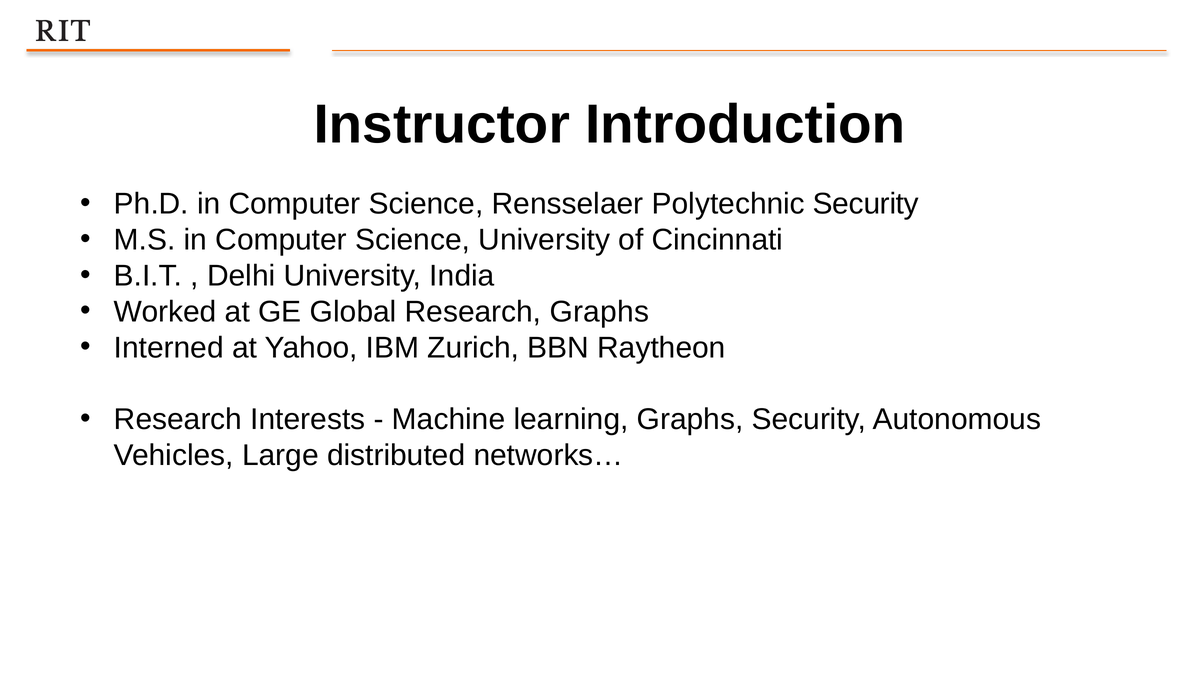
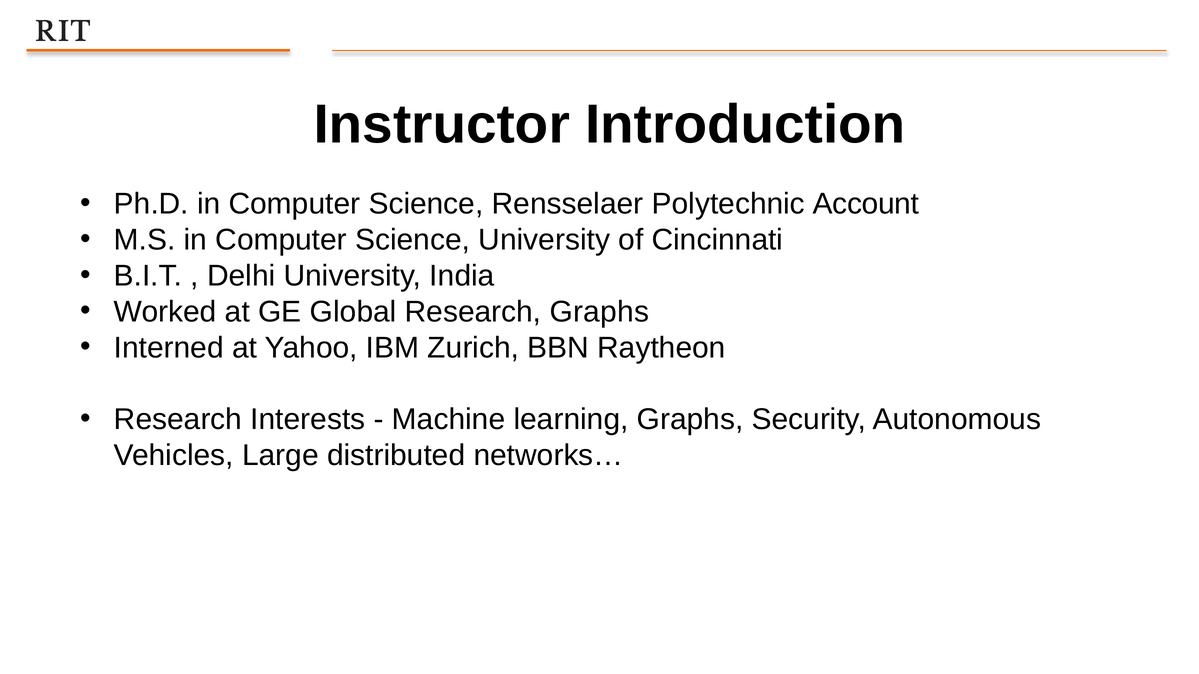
Polytechnic Security: Security -> Account (866, 204)
